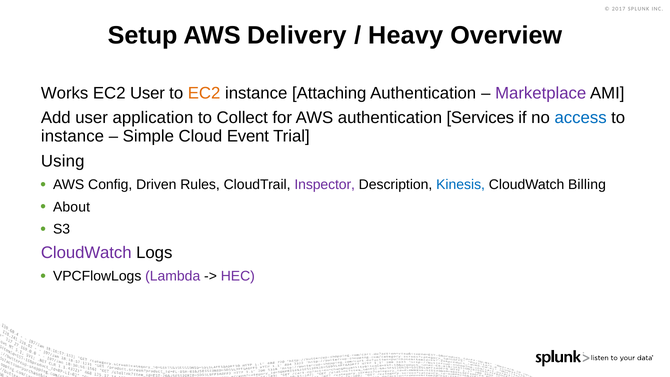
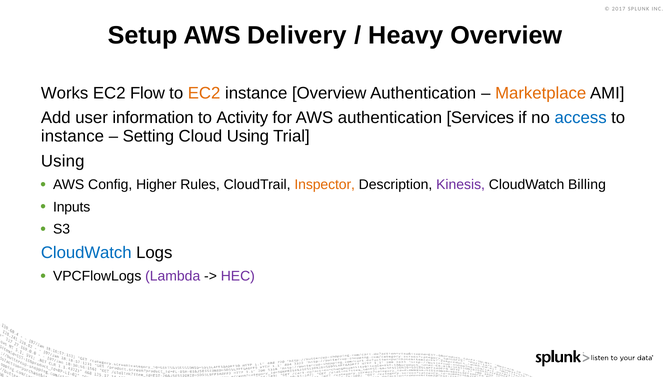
EC2 User: User -> Flow (147, 93)
instance Attaching: Attaching -> Overview (329, 93)
Marketplace colour: purple -> orange (541, 93)
application: application -> information (153, 118)
Collect: Collect -> Activity (242, 118)
Simple: Simple -> Setting (148, 136)
Cloud Event: Event -> Using (248, 136)
Driven: Driven -> Higher (156, 185)
Inspector colour: purple -> orange (325, 185)
Kinesis colour: blue -> purple (461, 185)
About: About -> Inputs (72, 207)
CloudWatch colour: purple -> blue (86, 252)
